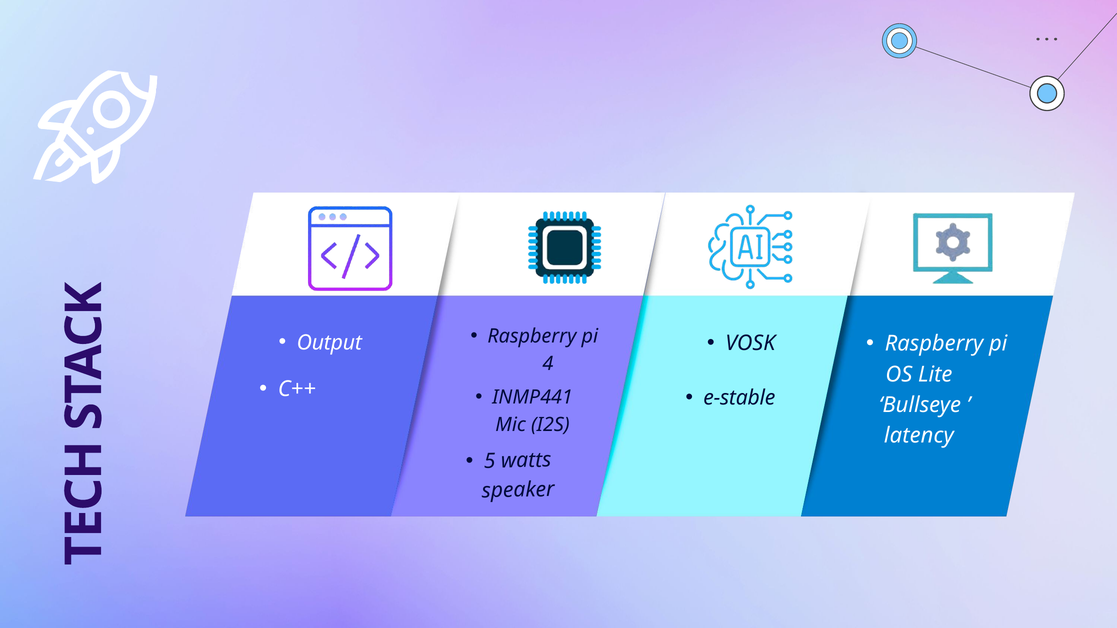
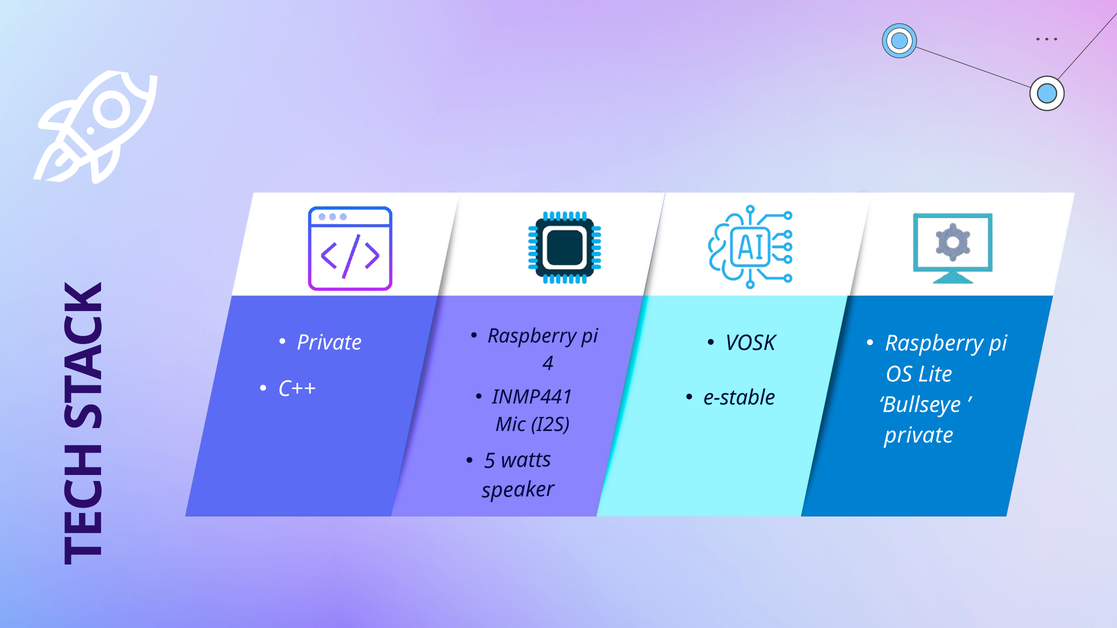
Output: Output -> Private (329, 343)
latency: latency -> private (919, 436)
